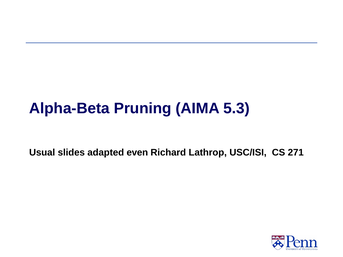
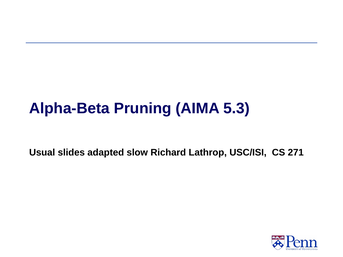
even: even -> slow (137, 153)
